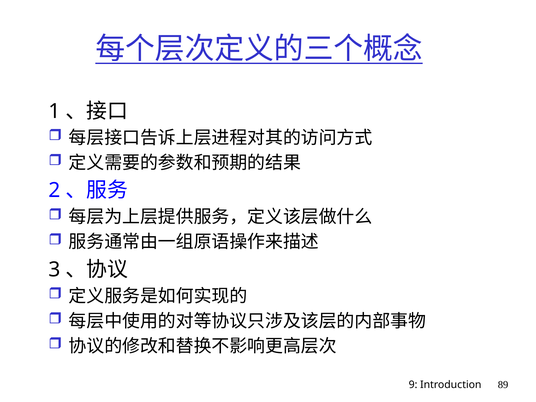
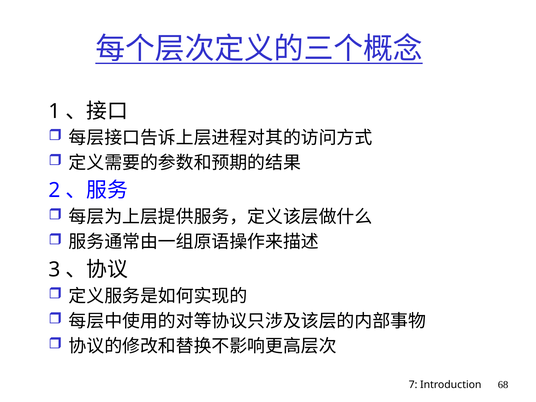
9: 9 -> 7 (413, 385)
89: 89 -> 68 (503, 385)
